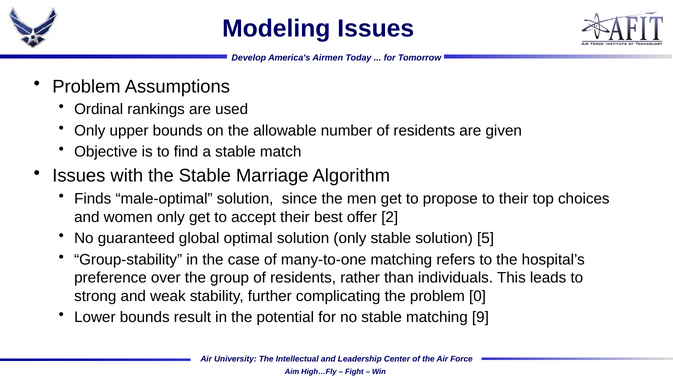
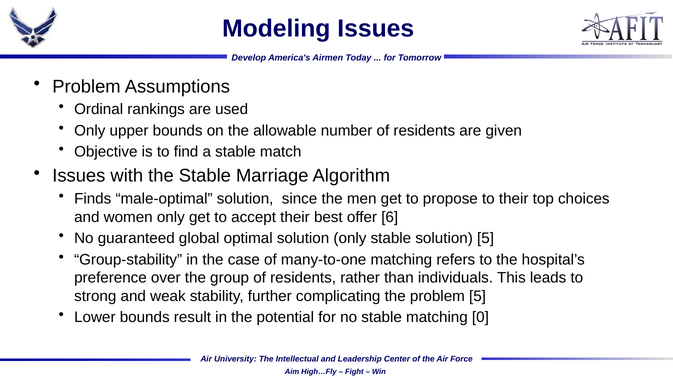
2: 2 -> 6 (390, 217)
problem 0: 0 -> 5 (478, 296)
9: 9 -> 0 (480, 318)
